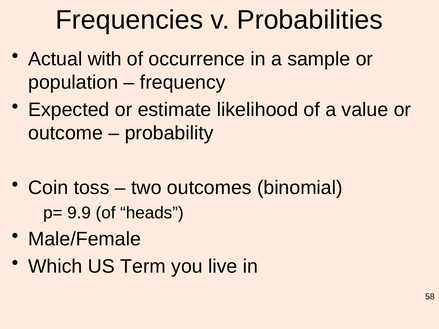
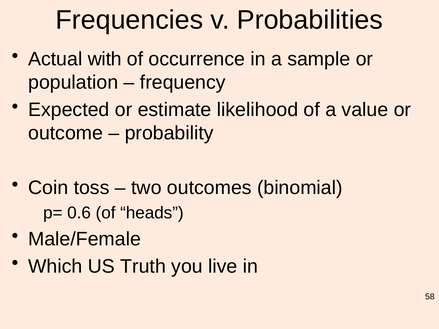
9.9: 9.9 -> 0.6 (79, 213)
Term: Term -> Truth (143, 267)
